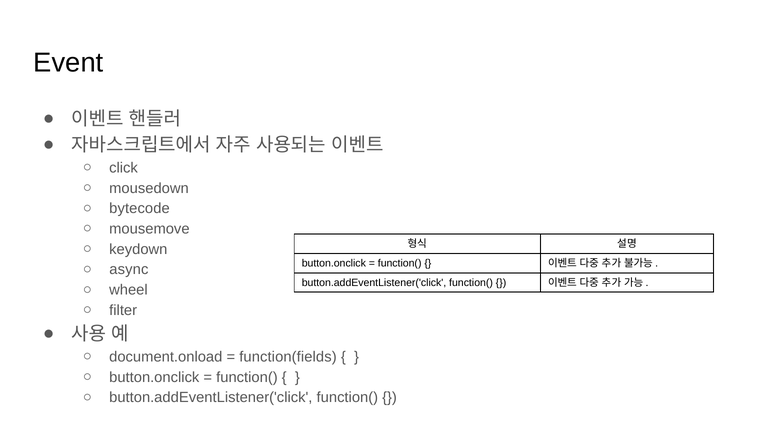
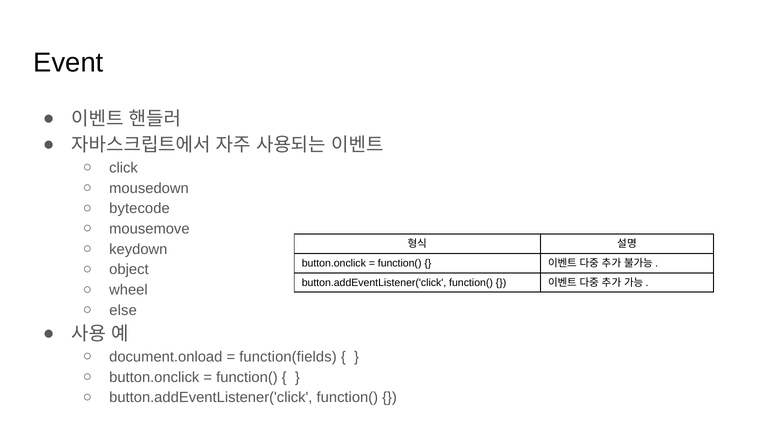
async: async -> object (129, 270)
filter: filter -> else (123, 311)
